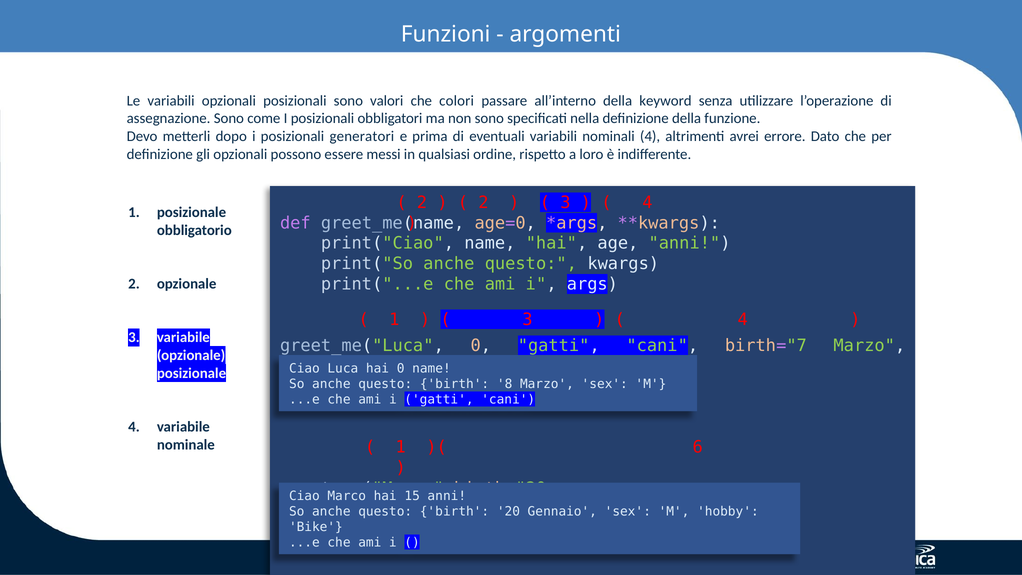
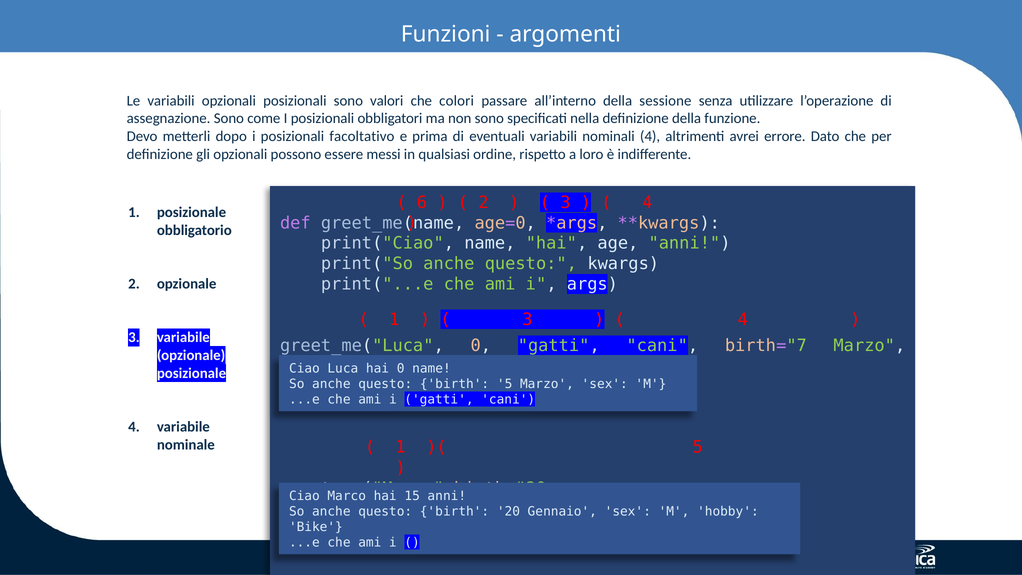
keyword: keyword -> sessione (665, 101)
generatori: generatori -> facoltativo (362, 136)
2: 2 -> 6 (422, 202)
birth 8: 8 -> 5 (505, 384)
6: 6 -> 5 (698, 447)
